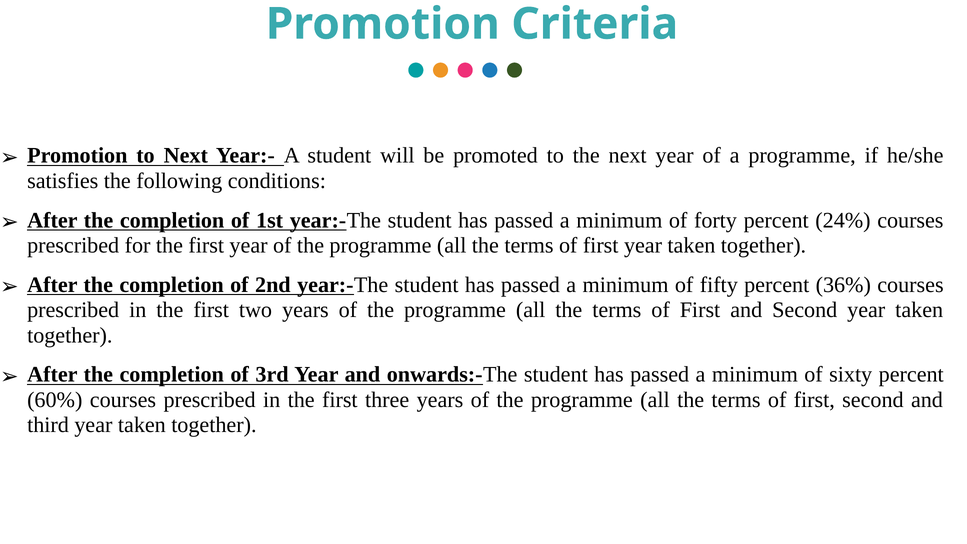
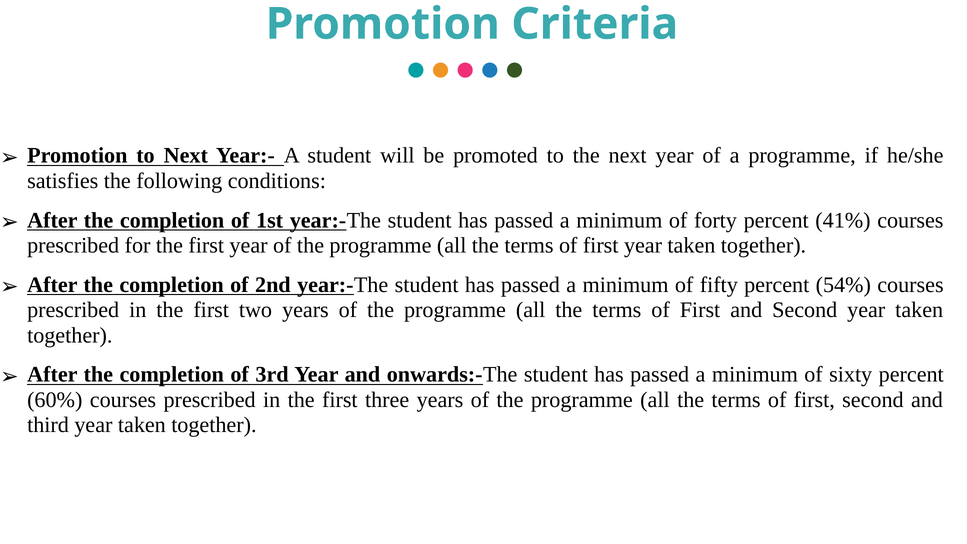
24%: 24% -> 41% (843, 220)
36%: 36% -> 54% (843, 285)
